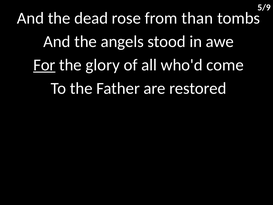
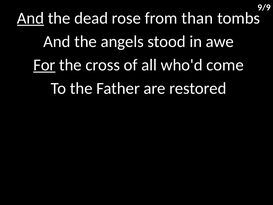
5/9: 5/9 -> 9/9 (264, 7)
And underline: none -> present (31, 18)
glory: glory -> cross (103, 65)
